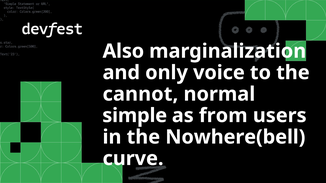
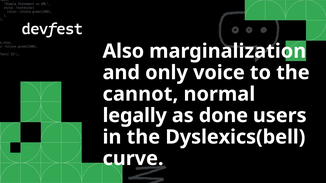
simple: simple -> legally (135, 116)
from: from -> done (223, 116)
Nowhere(bell: Nowhere(bell -> Dyslexics(bell (235, 137)
